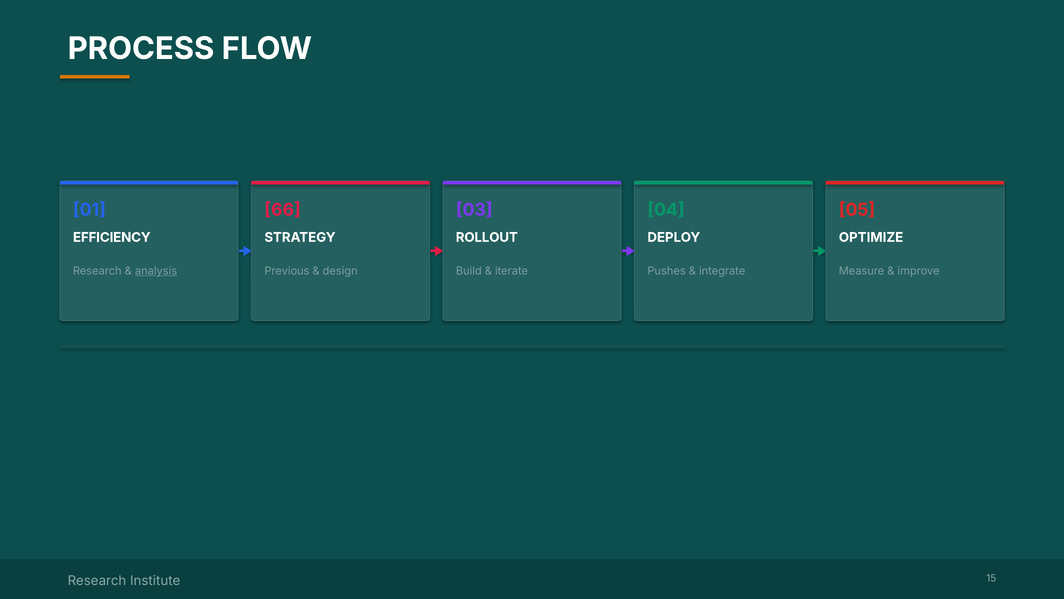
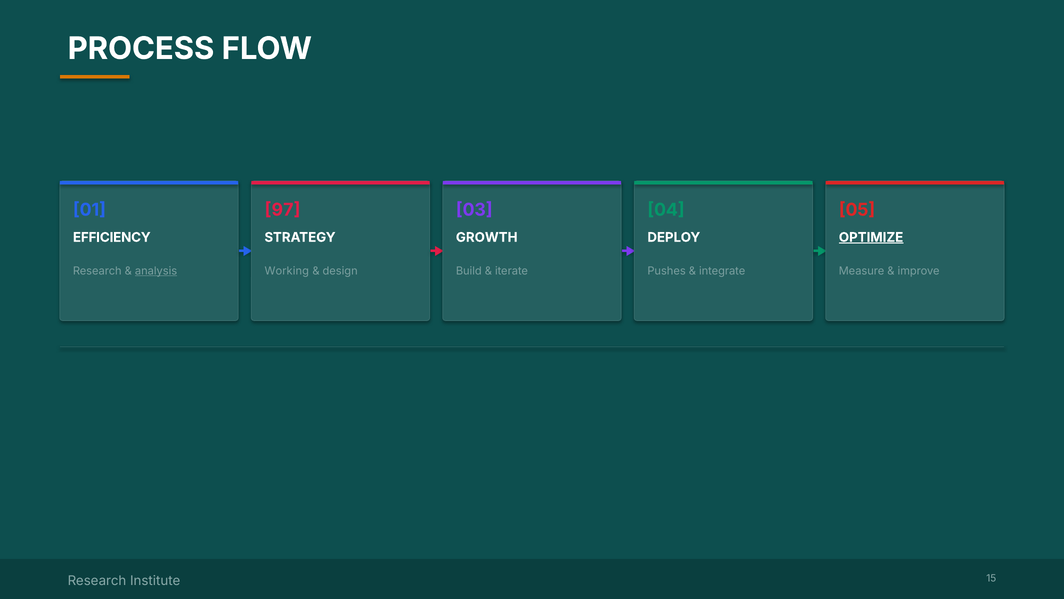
66: 66 -> 97 (282, 210)
ROLLOUT: ROLLOUT -> GROWTH (487, 237)
OPTIMIZE underline: none -> present (871, 237)
Previous: Previous -> Working (287, 271)
